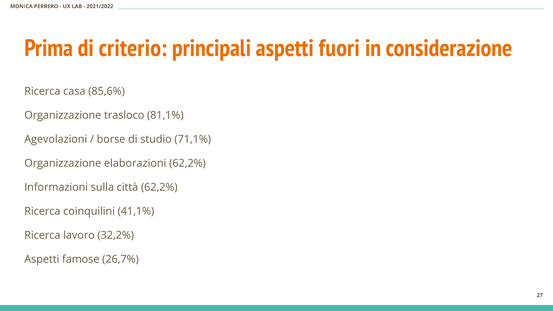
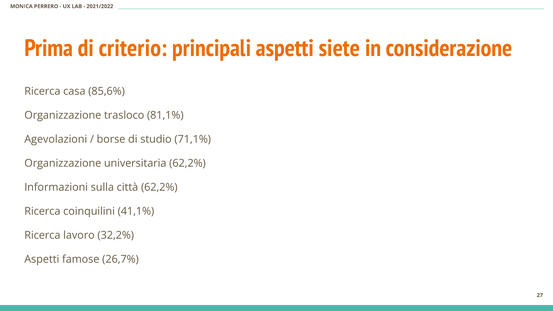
fuori: fuori -> siete (339, 48)
elaborazioni: elaborazioni -> universitaria (135, 163)
